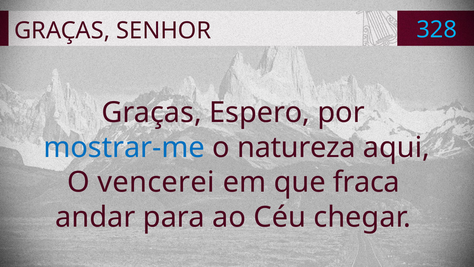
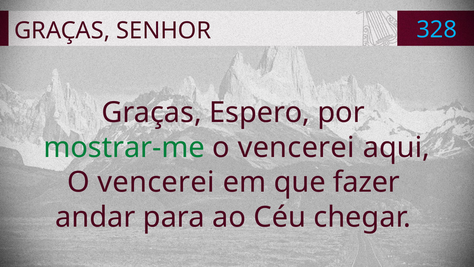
mostrar-me colour: blue -> green (124, 147)
natureza: natureza -> vencerei (296, 147)
fraca: fraca -> fazer (366, 182)
